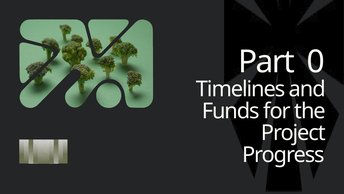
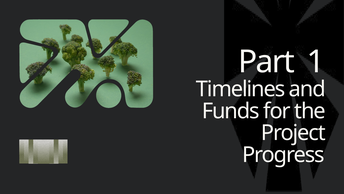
0: 0 -> 1 (316, 62)
